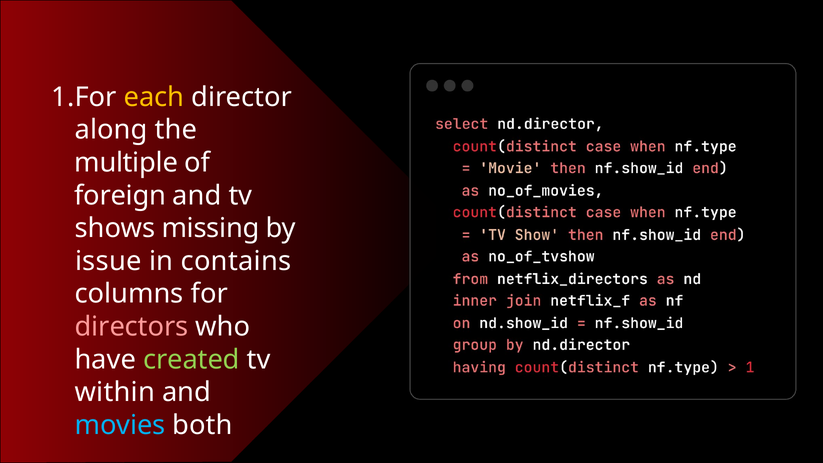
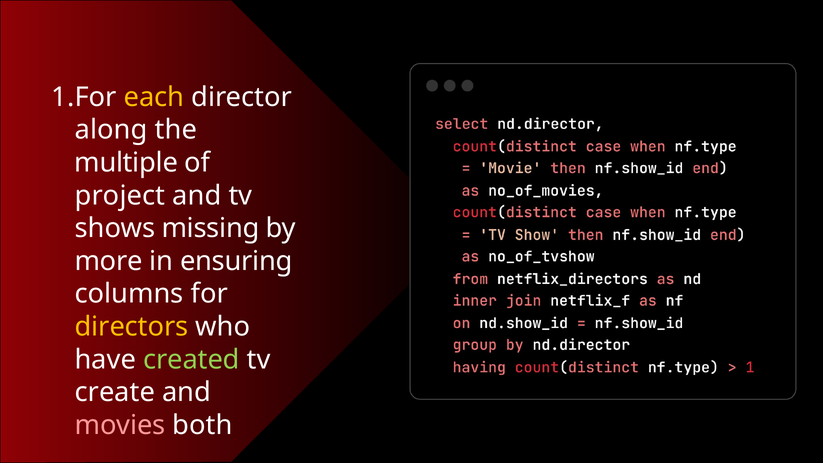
foreign: foreign -> project (120, 195)
issue: issue -> more (109, 261)
contains: contains -> ensuring (236, 261)
directors colour: pink -> yellow (132, 327)
within: within -> create (115, 392)
movies colour: light blue -> pink (120, 425)
